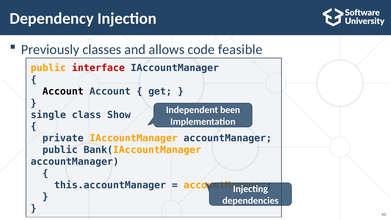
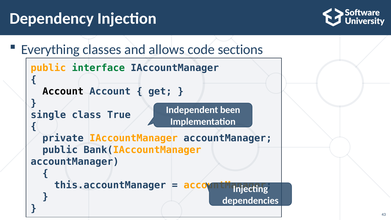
Previously: Previously -> Everything (50, 50)
feasible: feasible -> sections (240, 50)
interface colour: red -> green (98, 68)
Show: Show -> True (119, 115)
